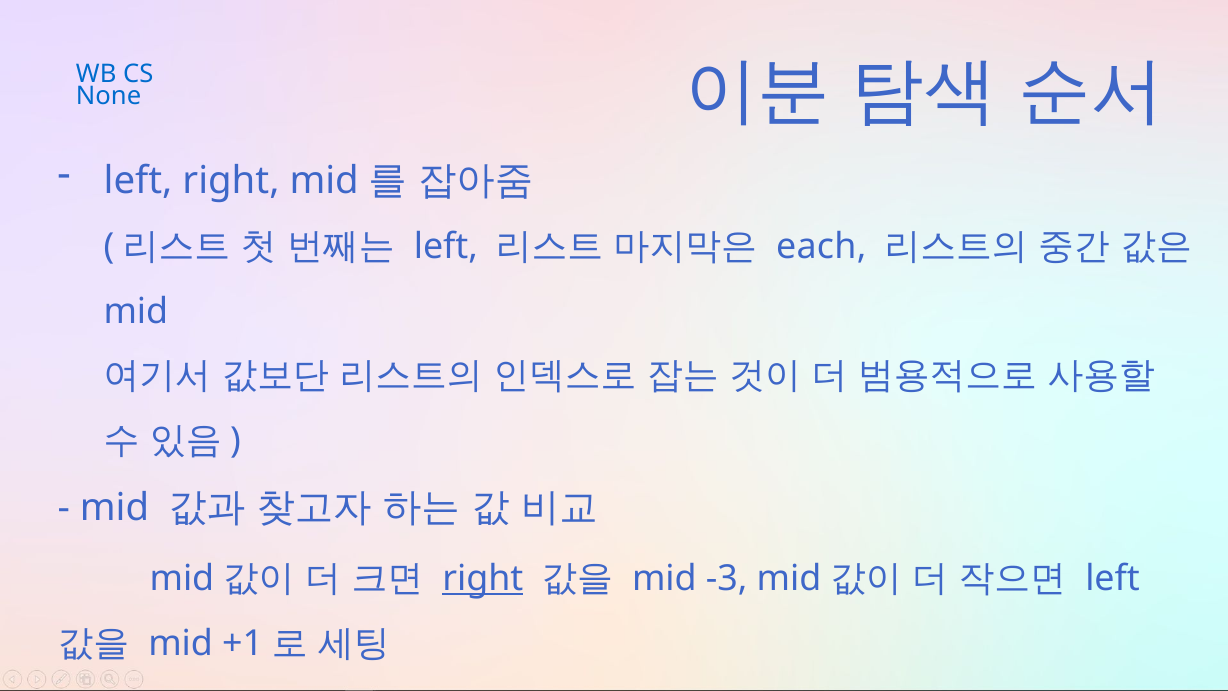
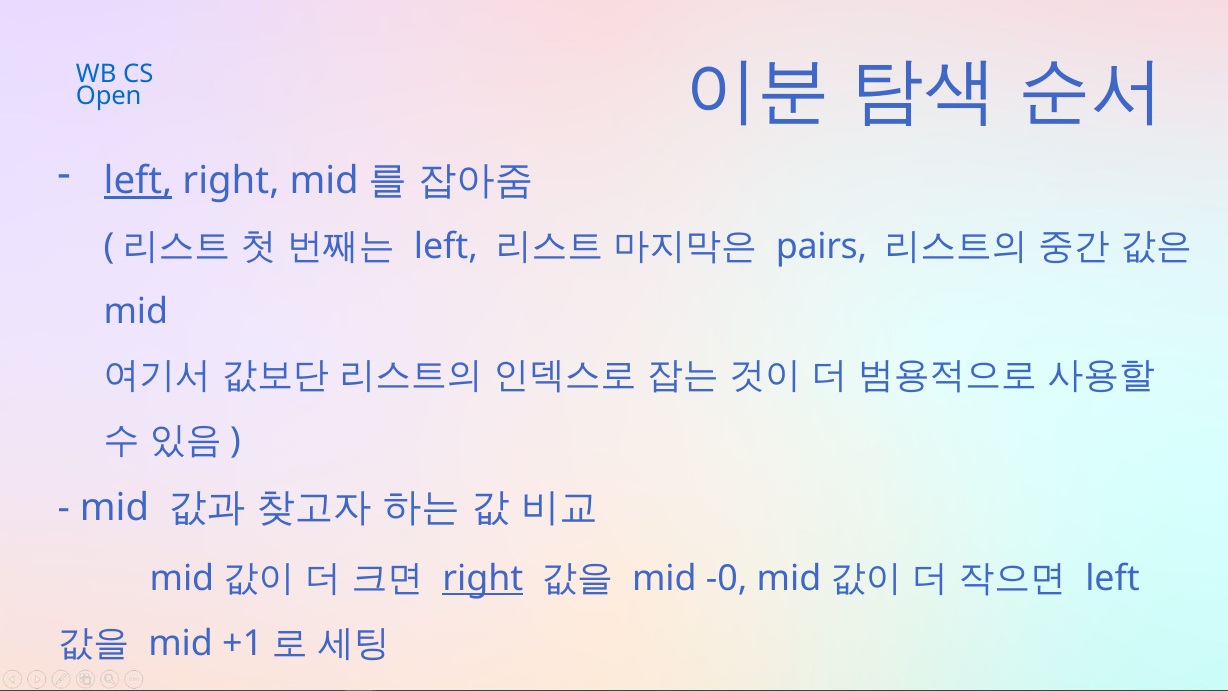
None: None -> Open (109, 96)
left underline: none -> present (138, 181)
each: each -> pairs (822, 247)
-3: -3 -> -0 (727, 578)
